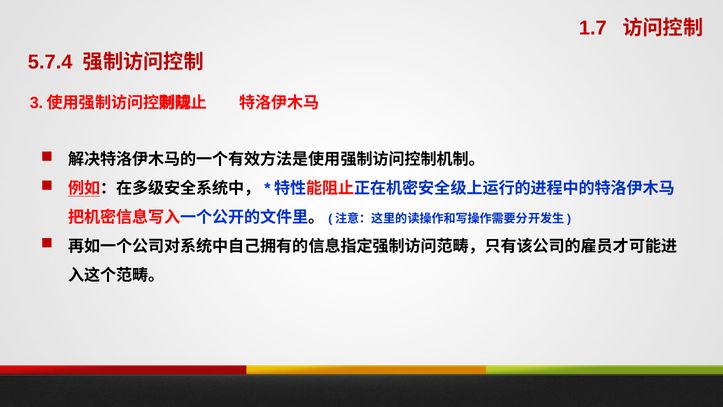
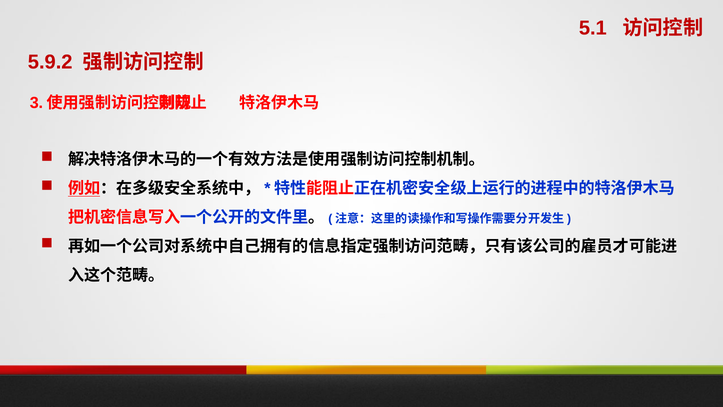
1.7: 1.7 -> 5.1 (593, 28)
5.7.4: 5.7.4 -> 5.9.2 (50, 62)
